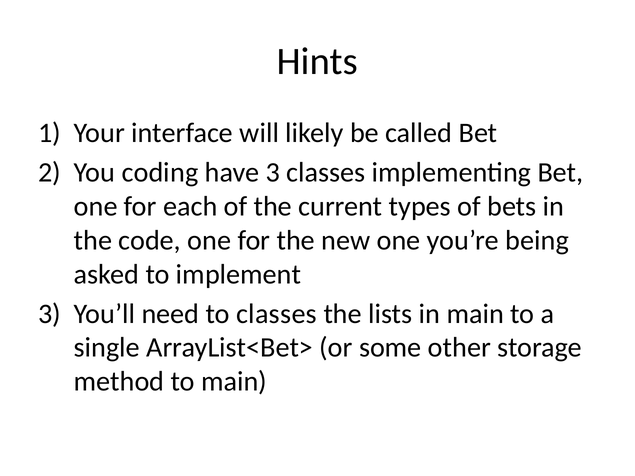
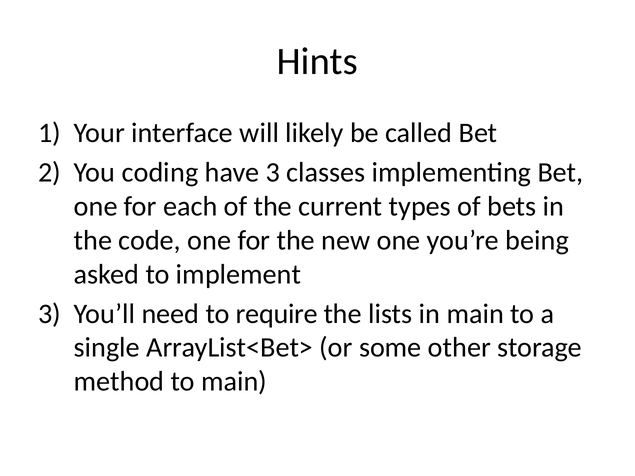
to classes: classes -> require (277, 314)
